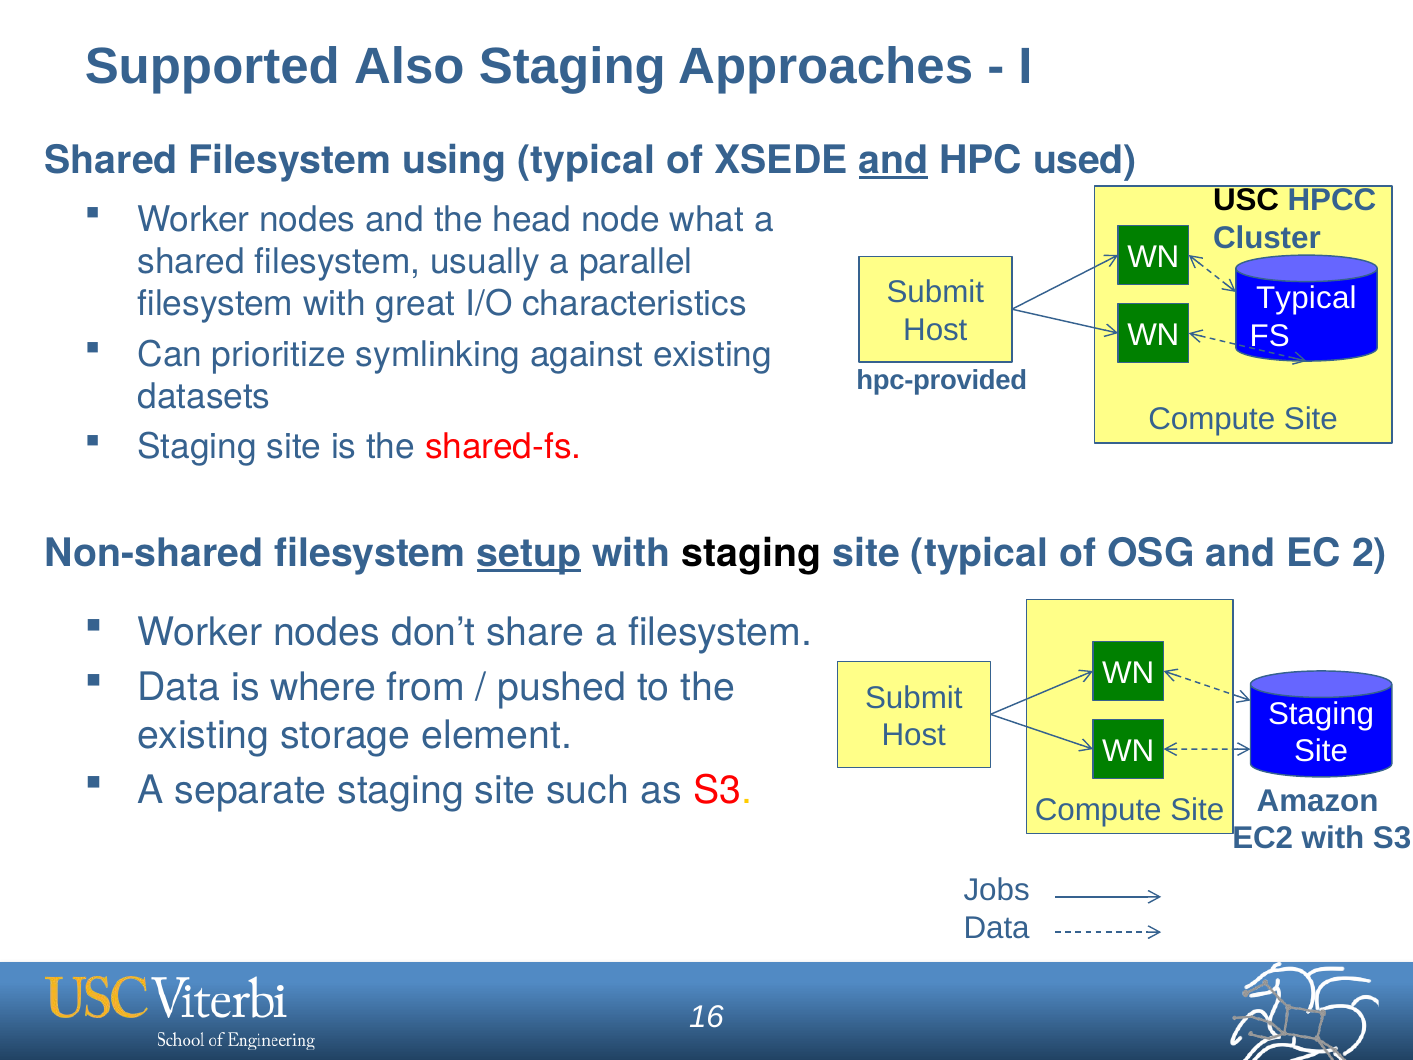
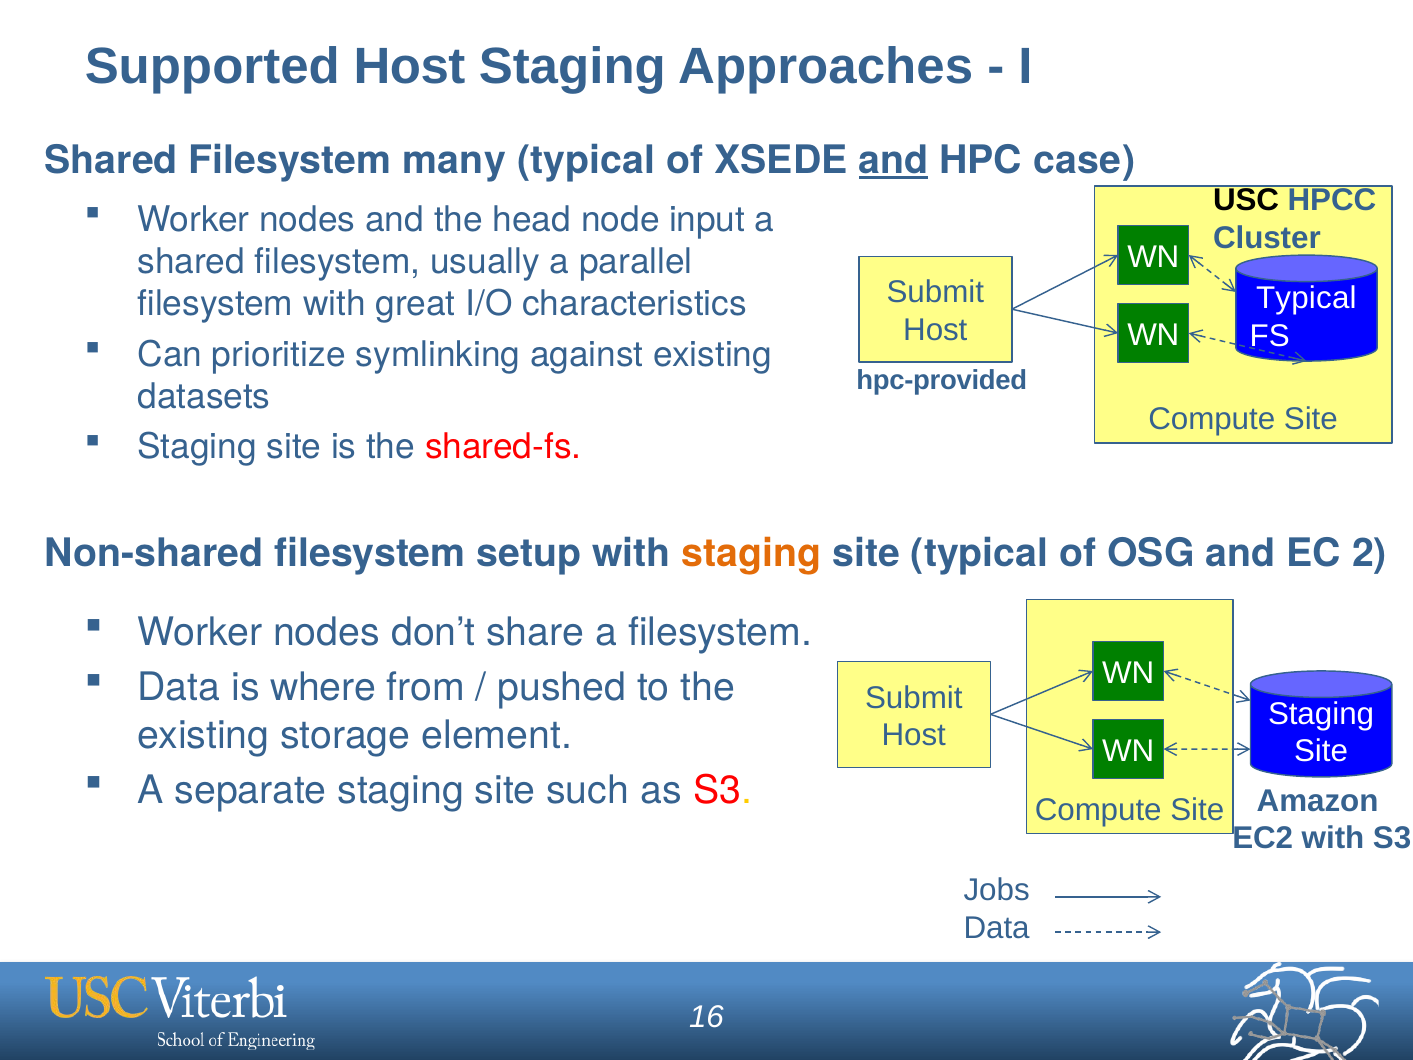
Supported Also: Also -> Host (410, 66)
using: using -> many (454, 161)
used: used -> case (1084, 161)
what: what -> input (707, 219)
setup underline: present -> none (529, 553)
staging colour: black -> orange (752, 553)
